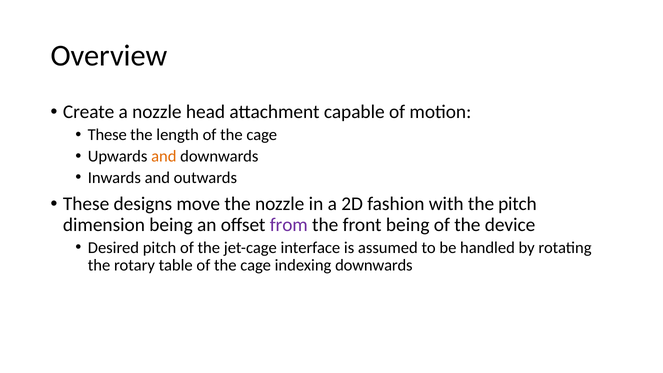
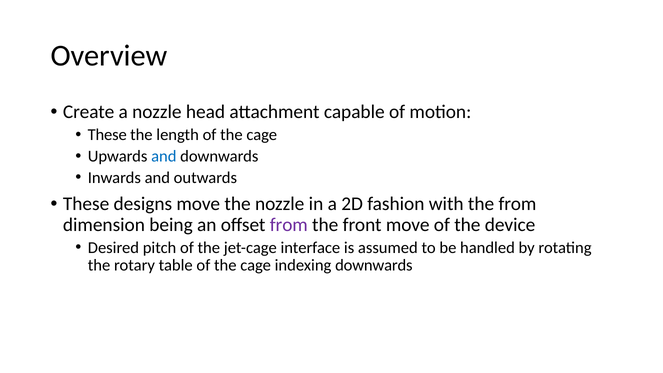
and colour: orange -> blue (164, 156)
the pitch: pitch -> from (517, 204)
front being: being -> move (408, 225)
